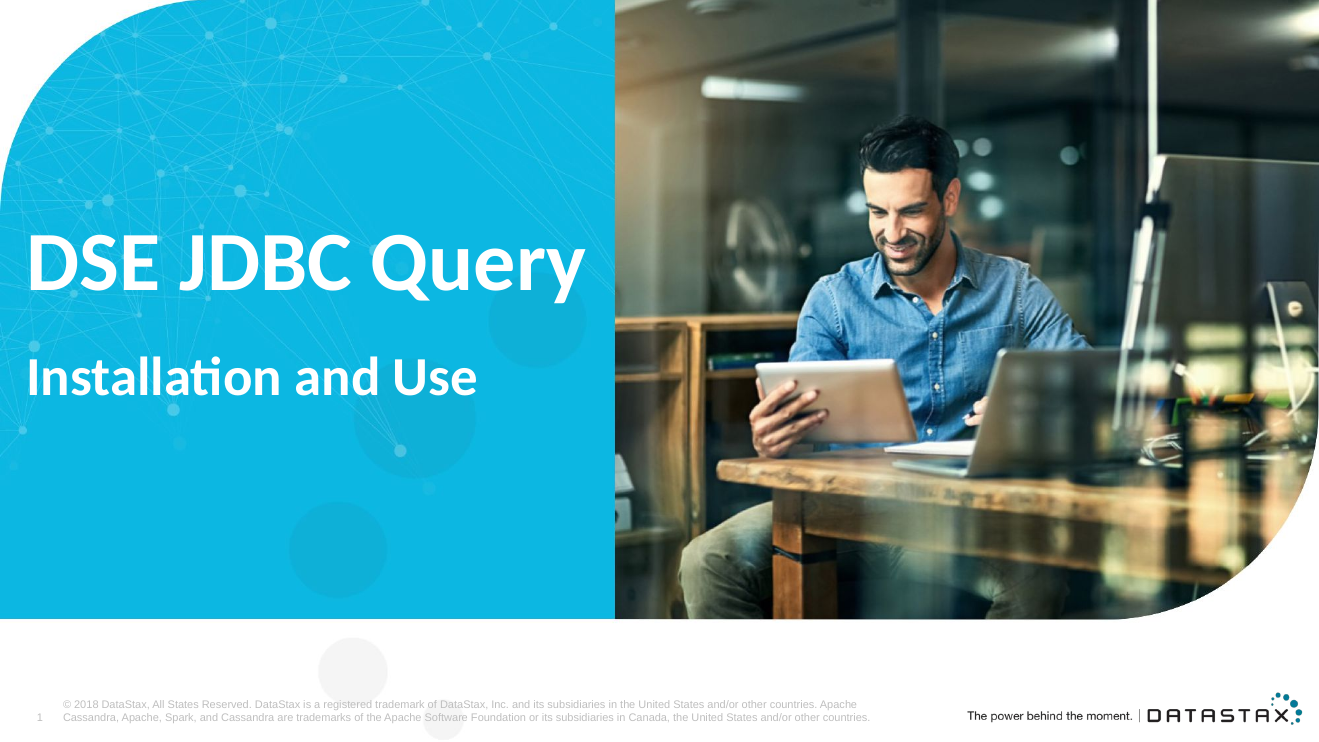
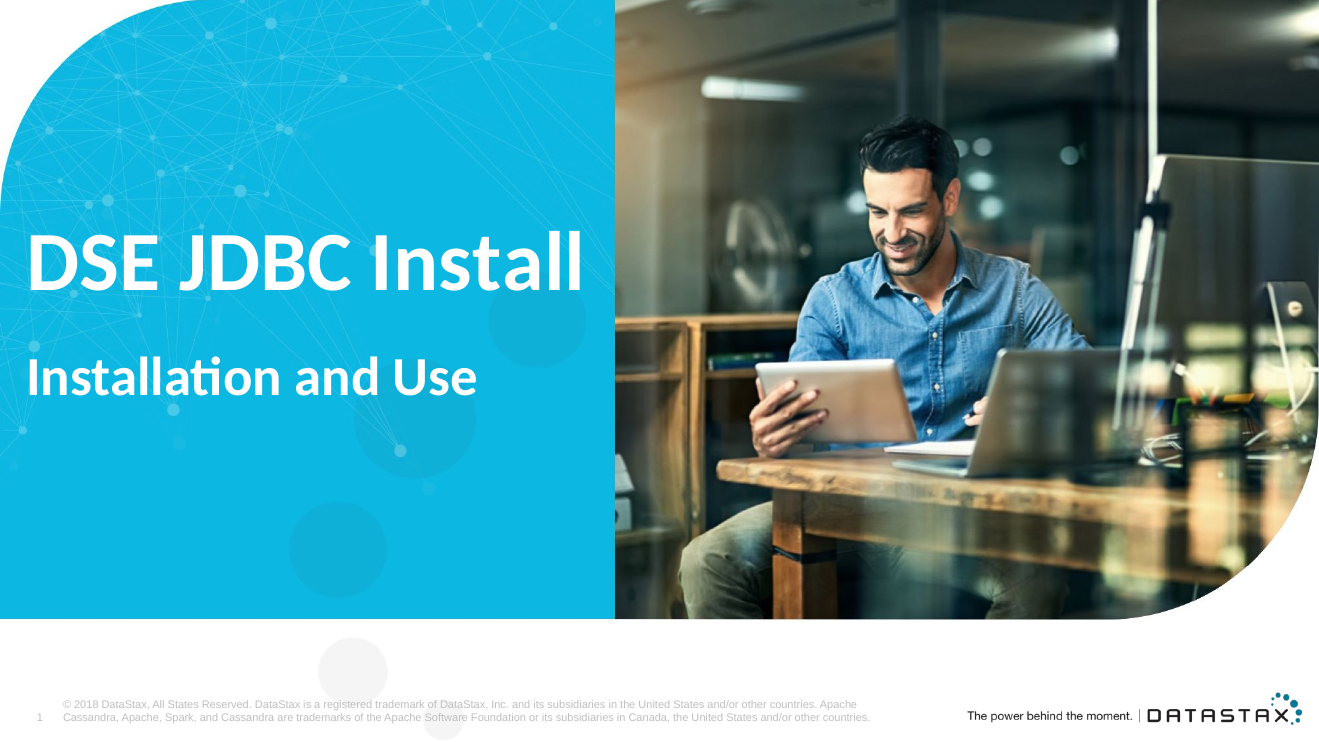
Query: Query -> Install (478, 262)
